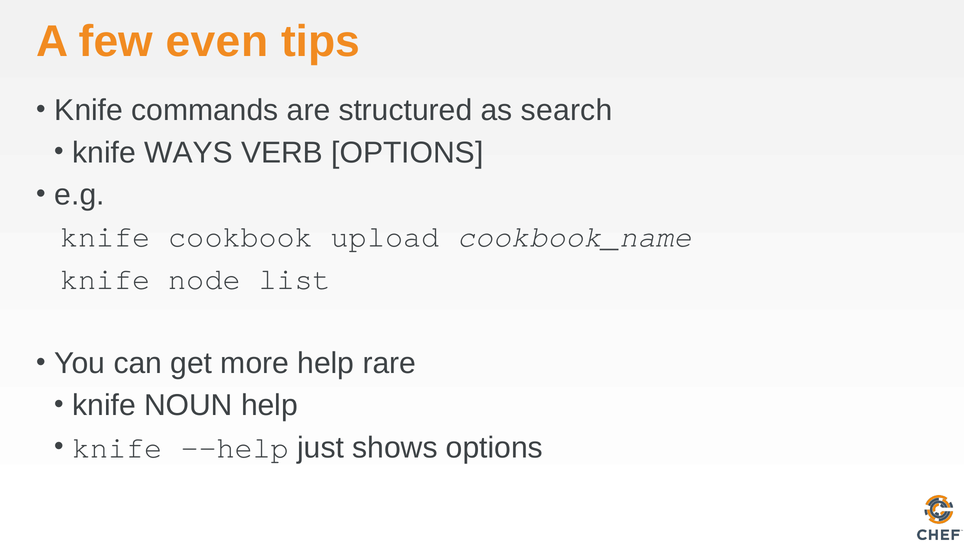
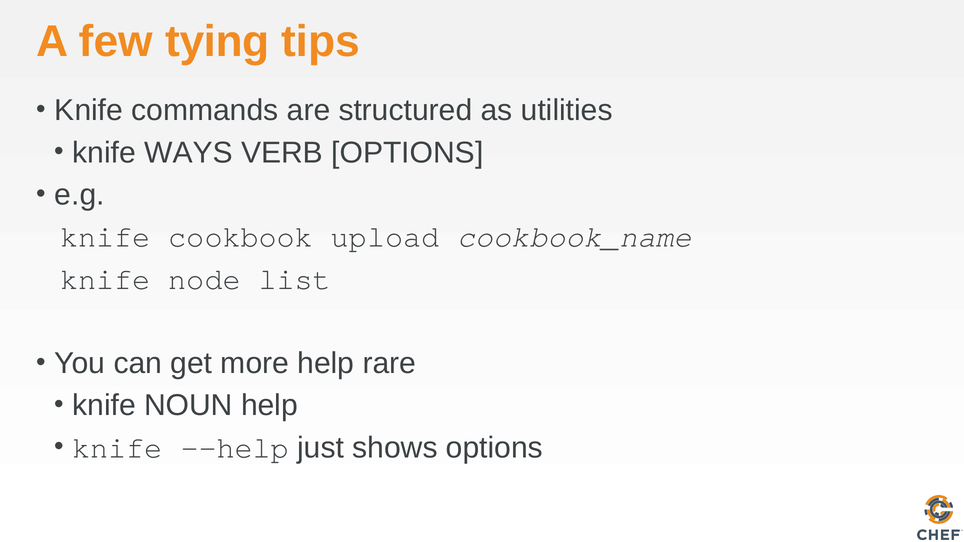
even: even -> tying (217, 42)
search: search -> utilities (567, 111)
